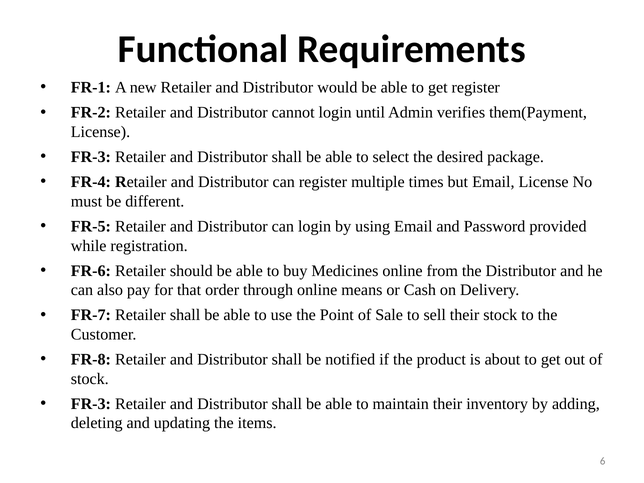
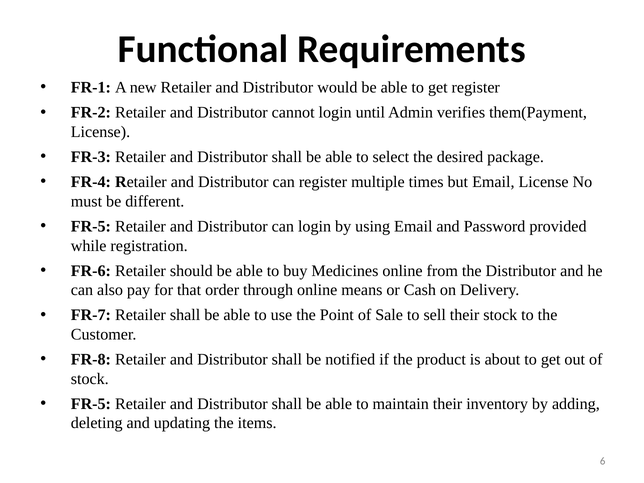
FR-3: FR-3 -> FR-5 (91, 404)
